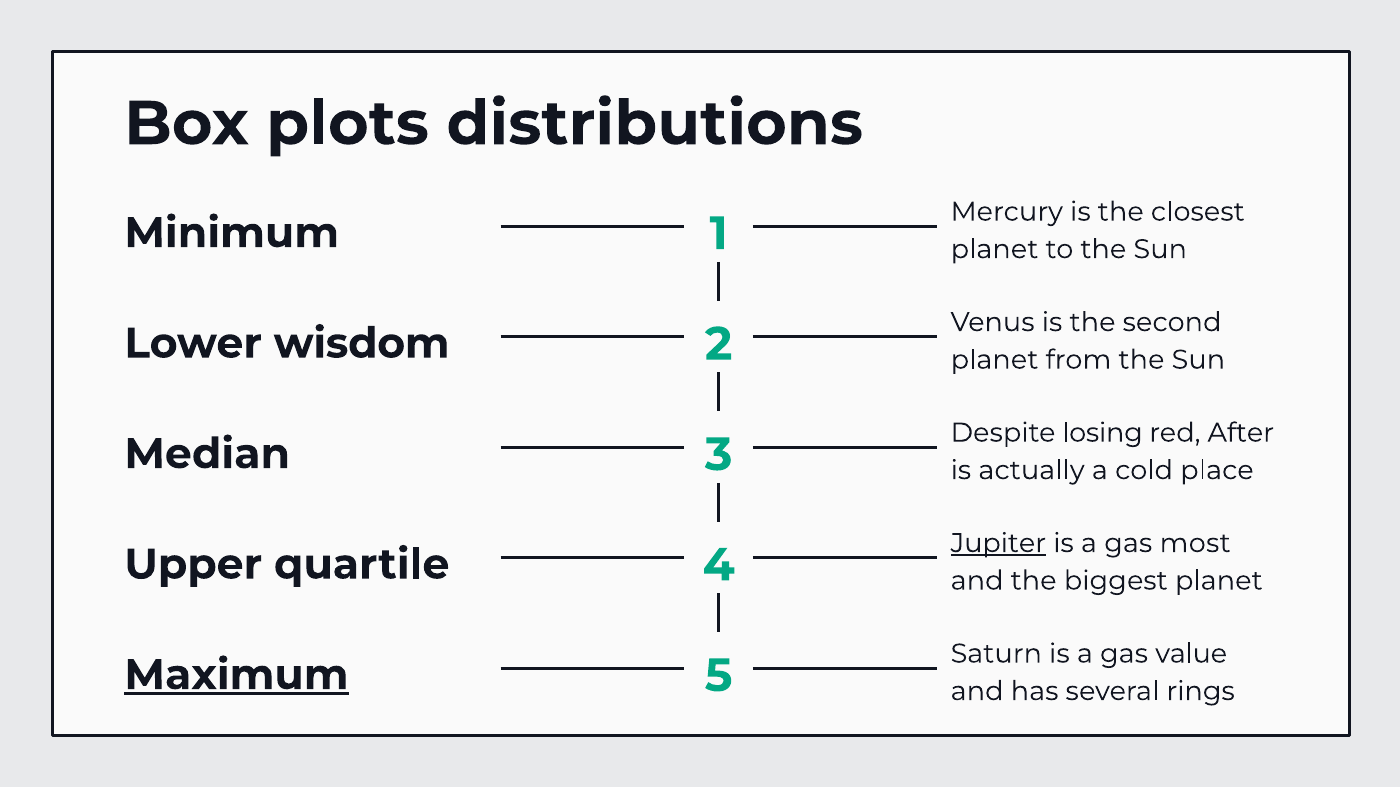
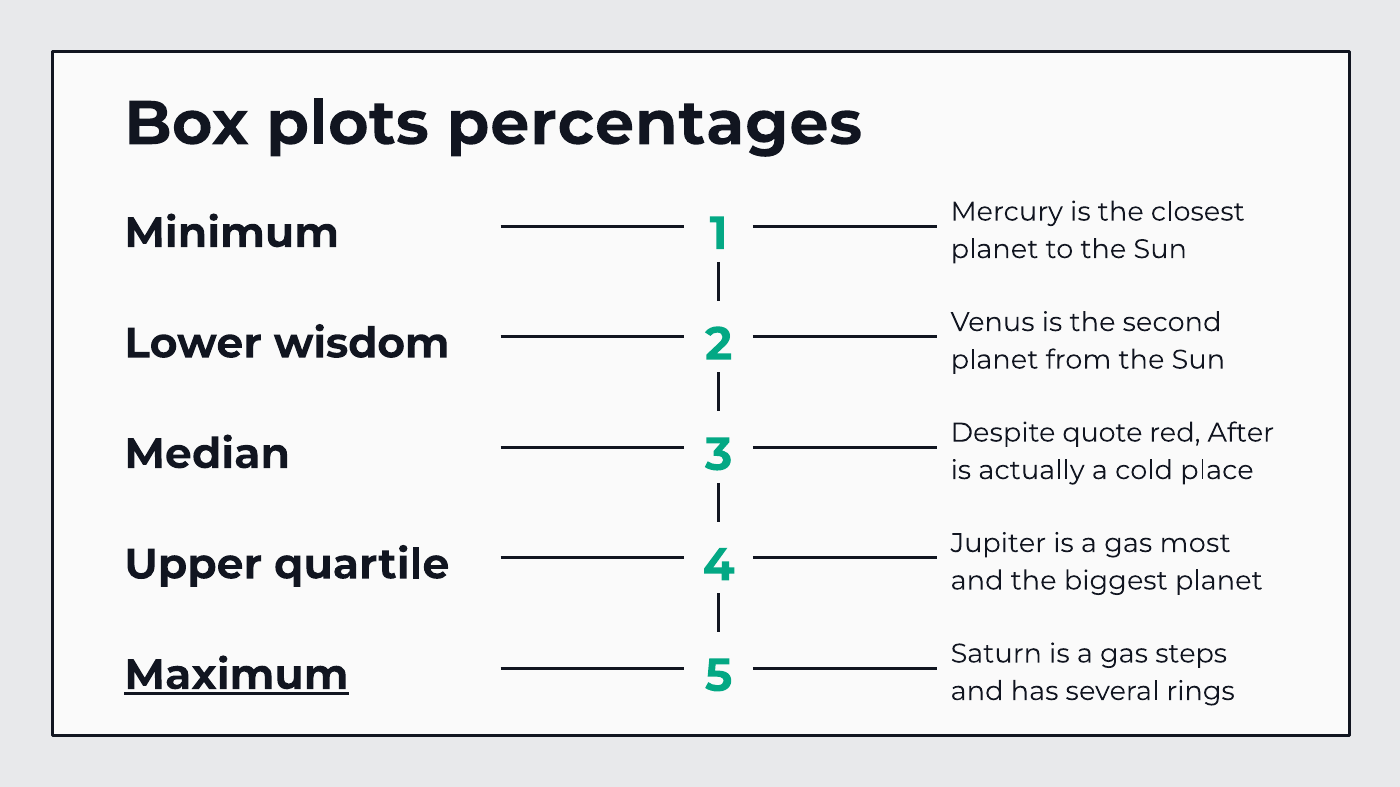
distributions: distributions -> percentages (654, 124)
losing: losing -> quote (1102, 433)
Jupiter underline: present -> none (998, 544)
value: value -> steps (1191, 654)
